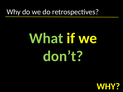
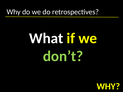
What colour: light green -> white (46, 38)
